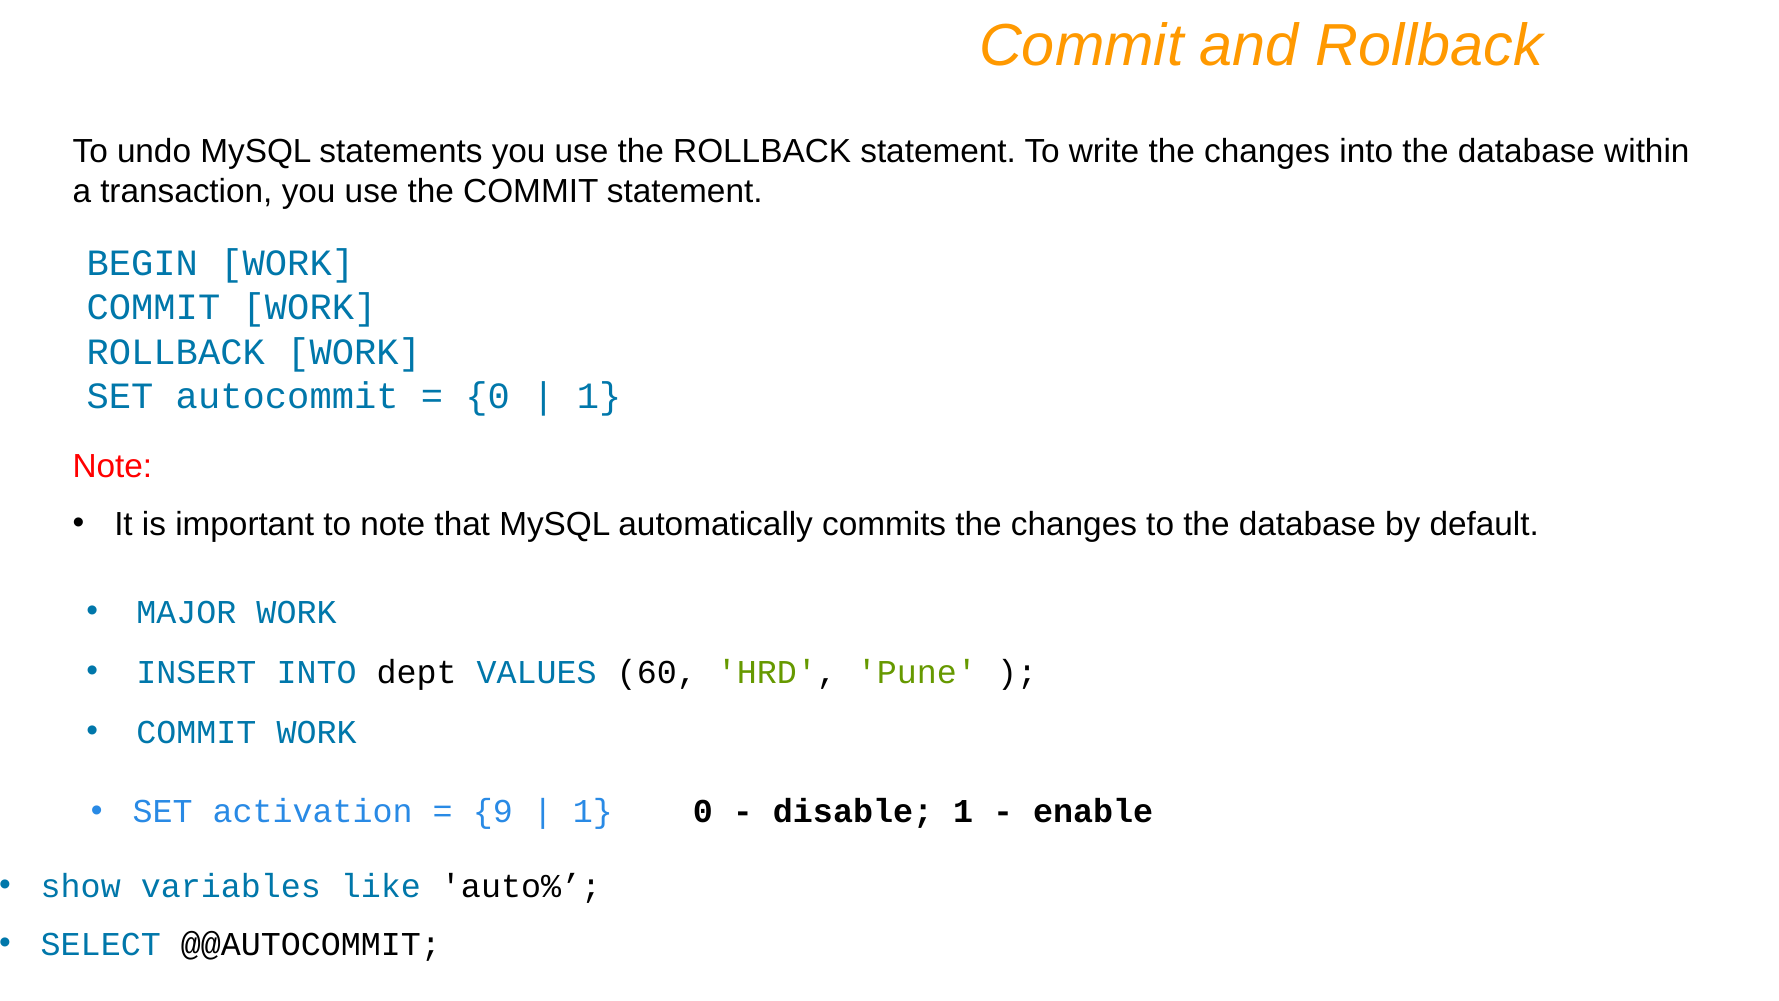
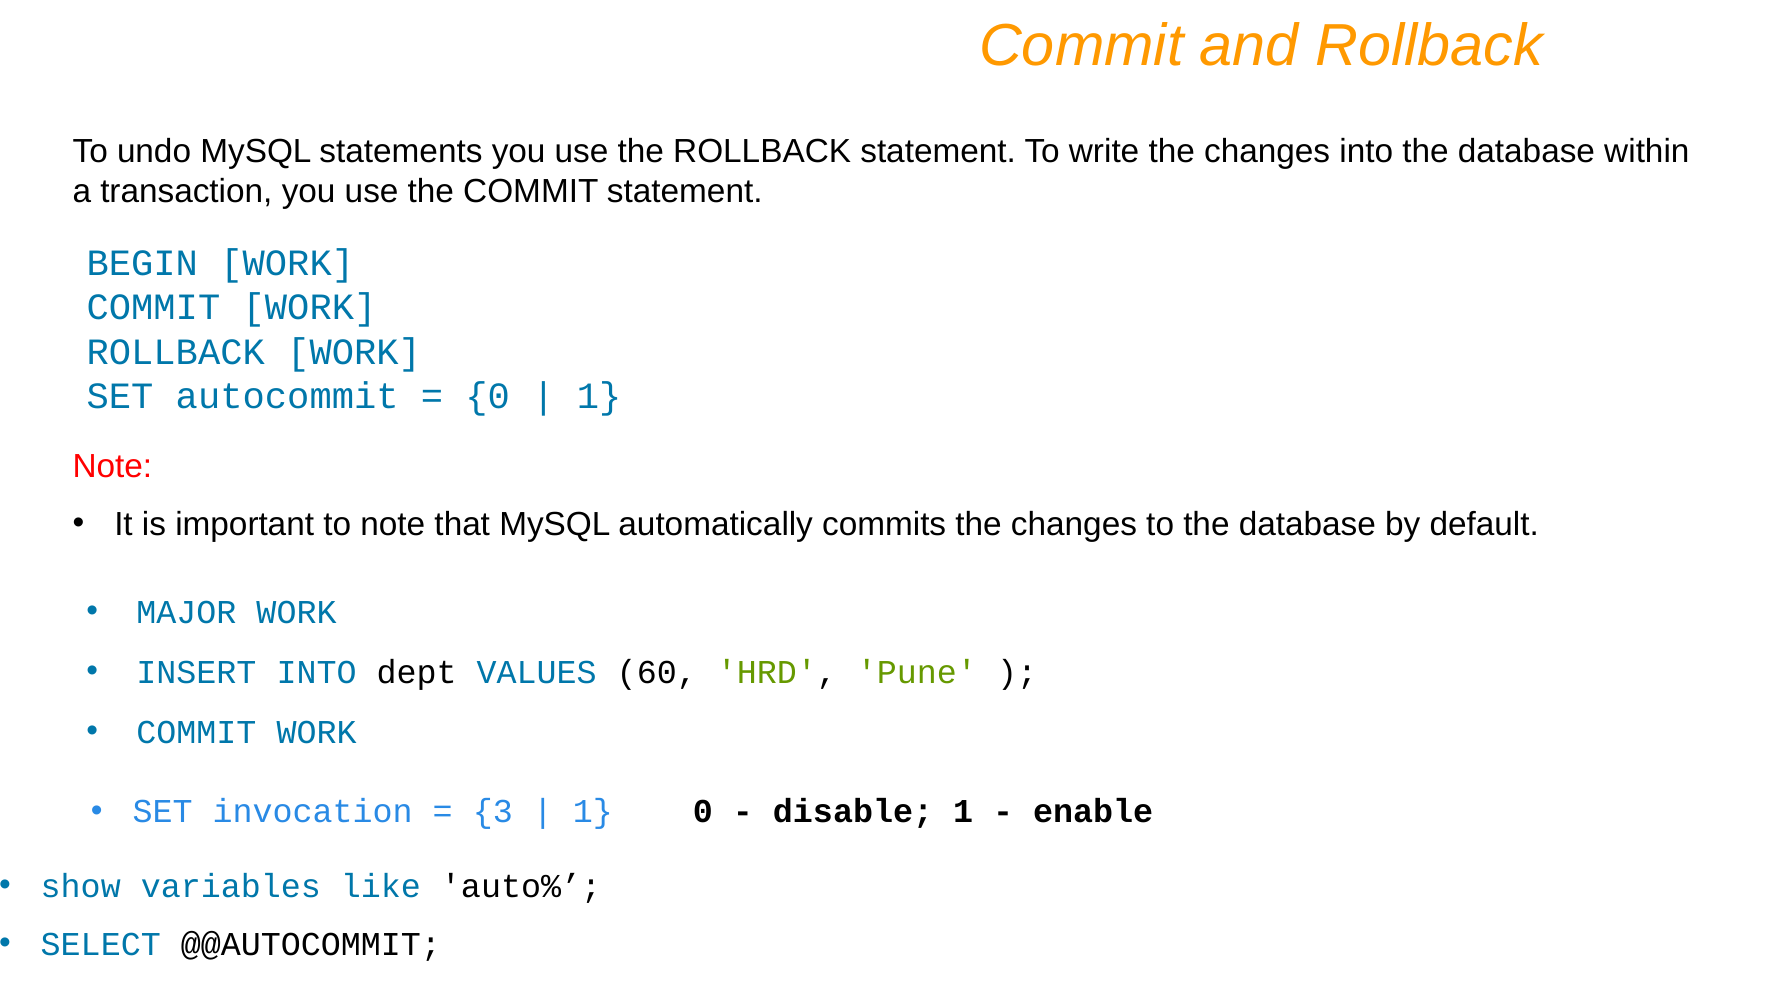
activation: activation -> invocation (313, 812)
9: 9 -> 3 (493, 812)
